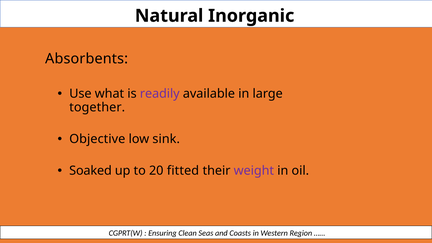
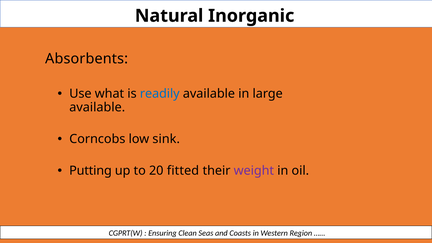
readily colour: purple -> blue (160, 94)
together: together -> available (97, 107)
Objective: Objective -> Corncobs (97, 139)
Soaked: Soaked -> Putting (90, 171)
